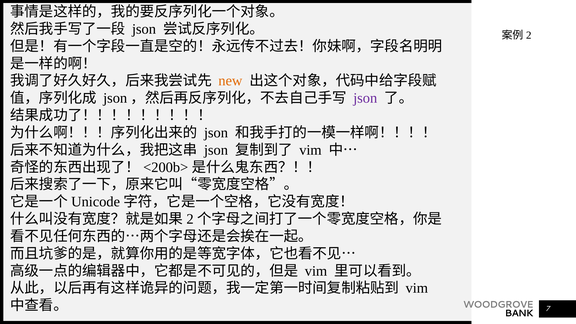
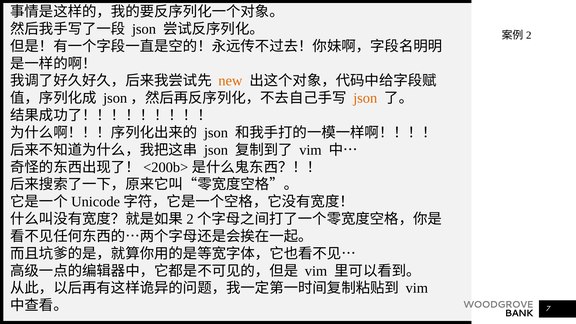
json colour: purple -> orange (365, 98)
